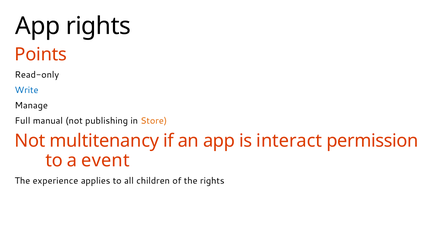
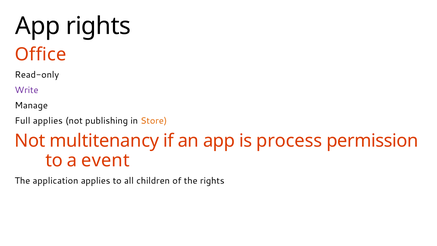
Points: Points -> Office (41, 54)
Write colour: blue -> purple (27, 90)
Full manual: manual -> applies (48, 121)
interact: interact -> process (289, 141)
experience: experience -> application (56, 181)
